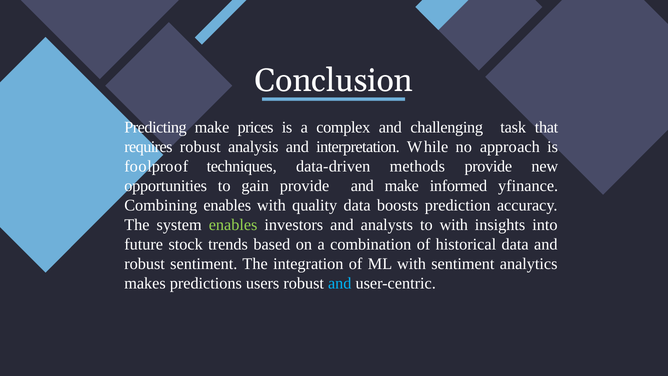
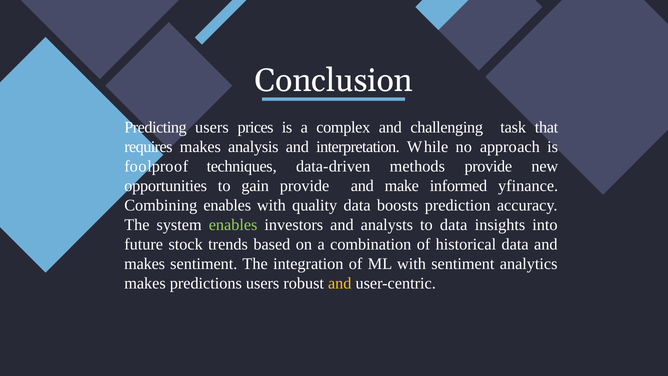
Predicting make: make -> users (212, 127)
requires robust: robust -> makes (200, 147)
to with: with -> data (454, 225)
robust: robust -> makes (145, 264)
and colour: light blue -> yellow (340, 283)
